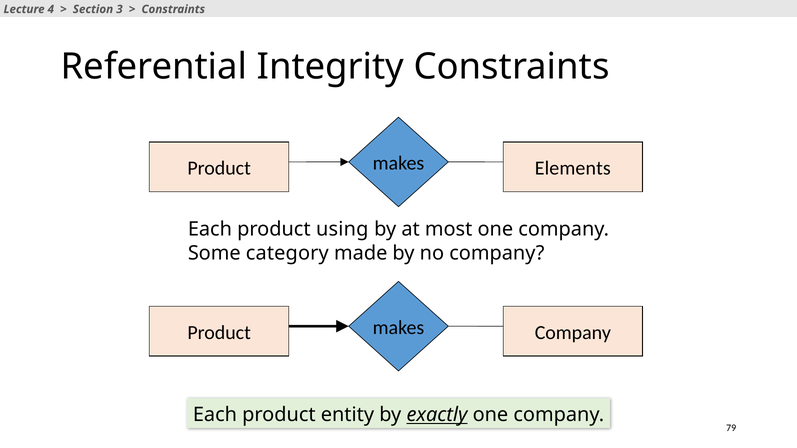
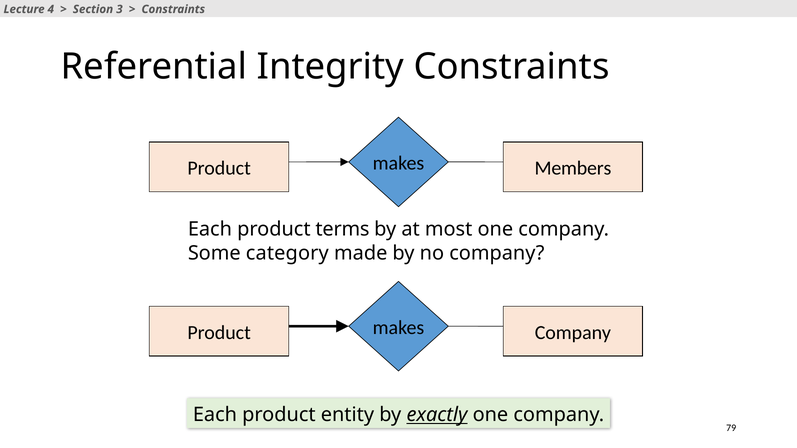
Elements: Elements -> Members (573, 168)
using: using -> terms (342, 230)
